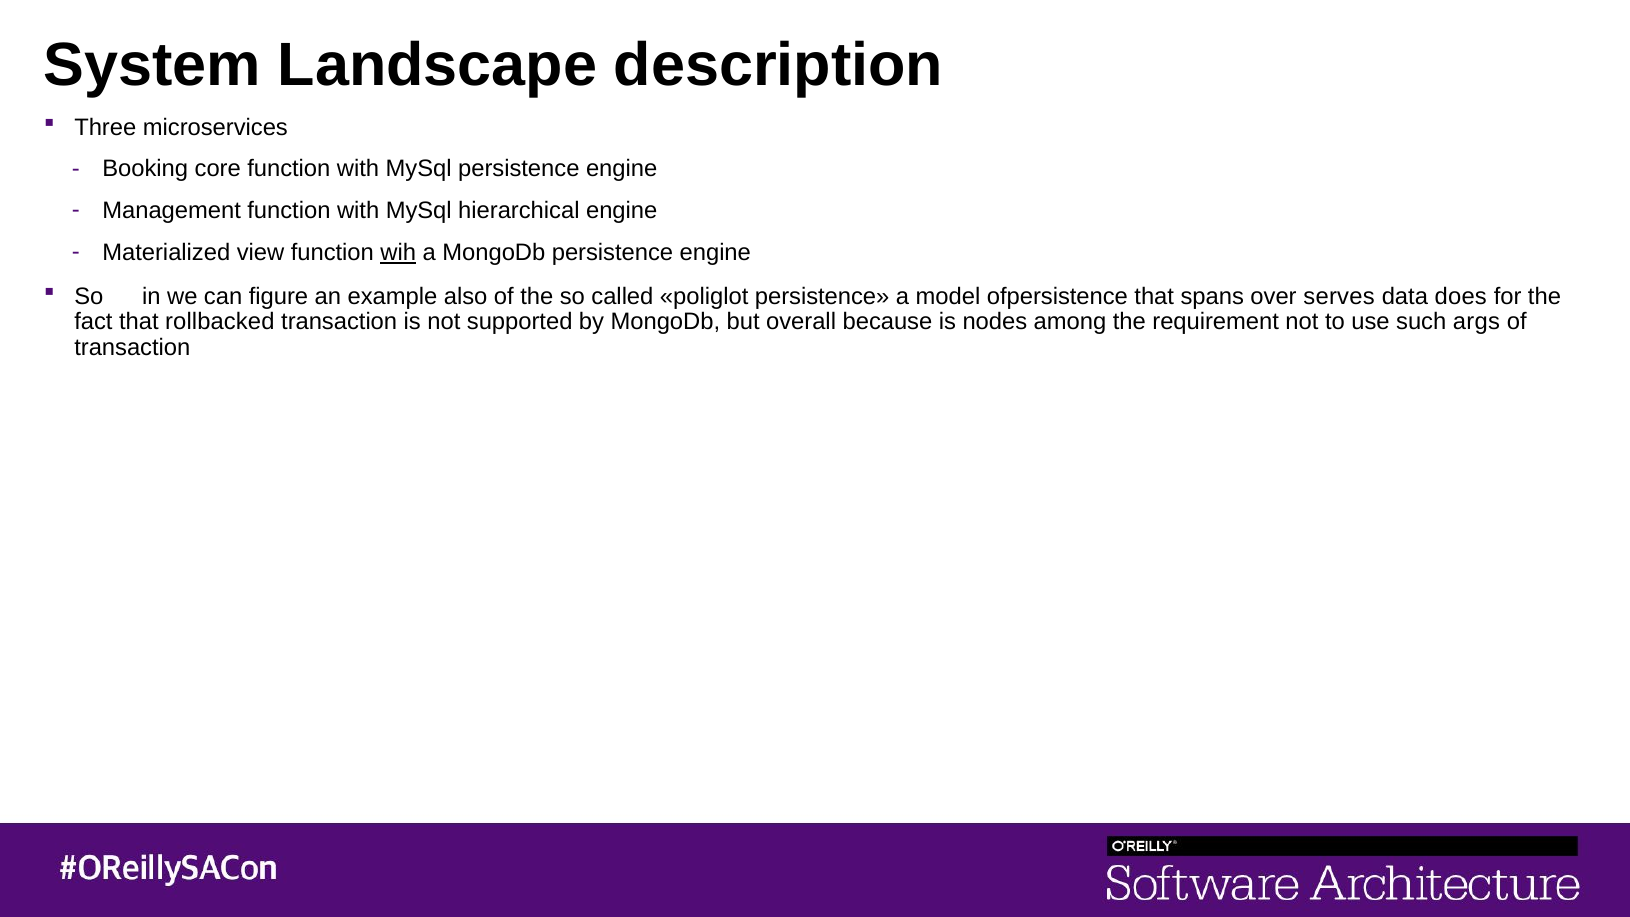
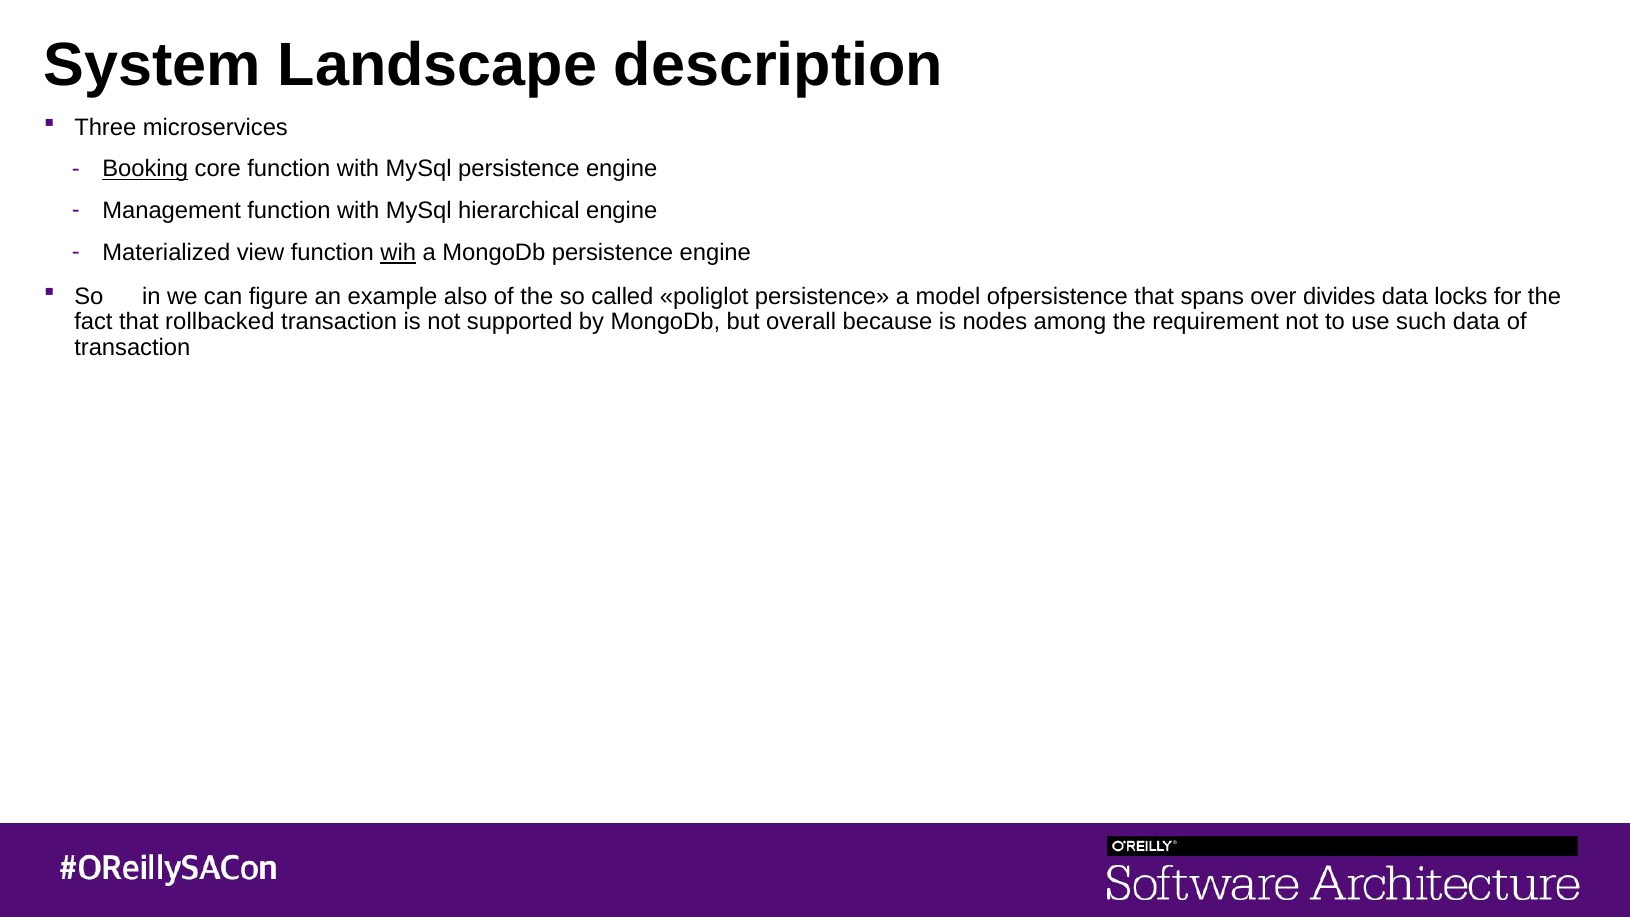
Booking underline: none -> present (145, 169)
serves: serves -> divides (1339, 296)
does: does -> locks (1461, 296)
such args: args -> data (1476, 322)
